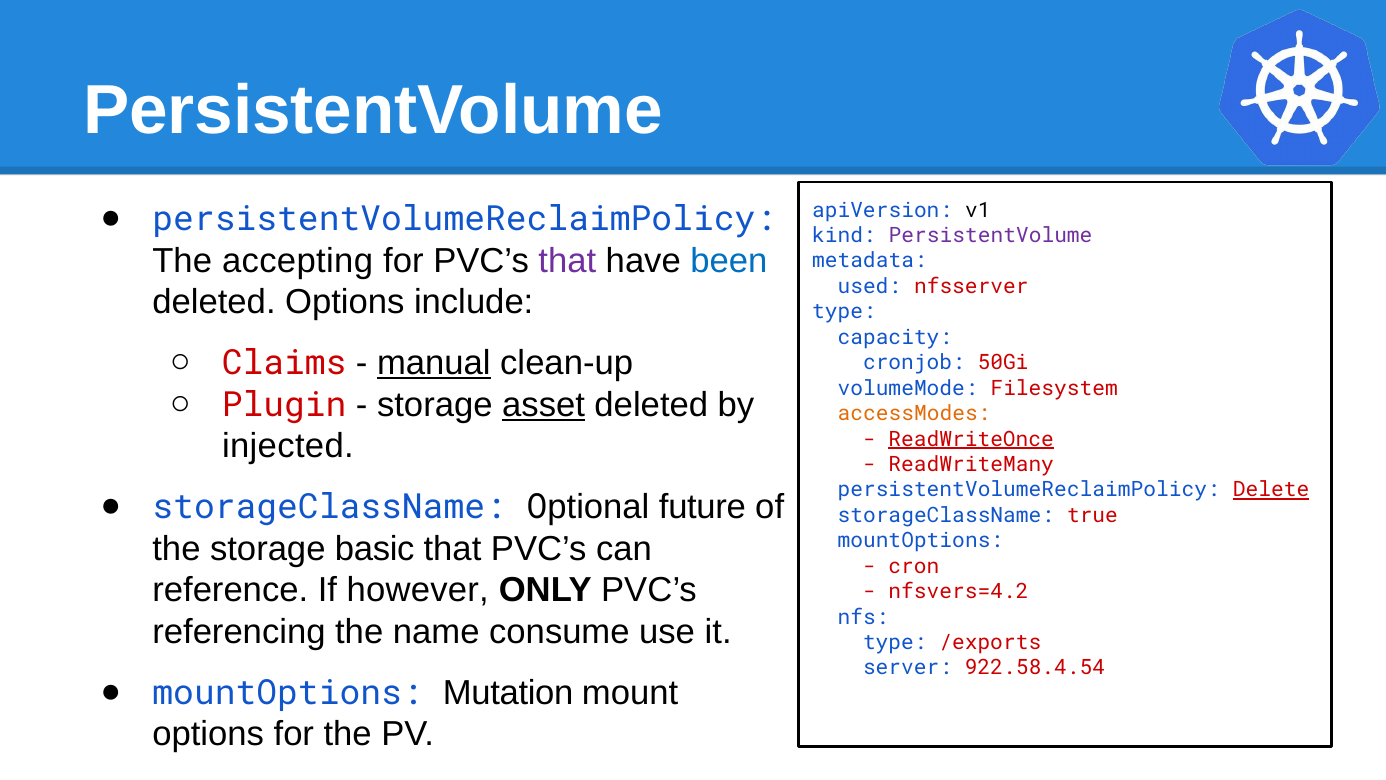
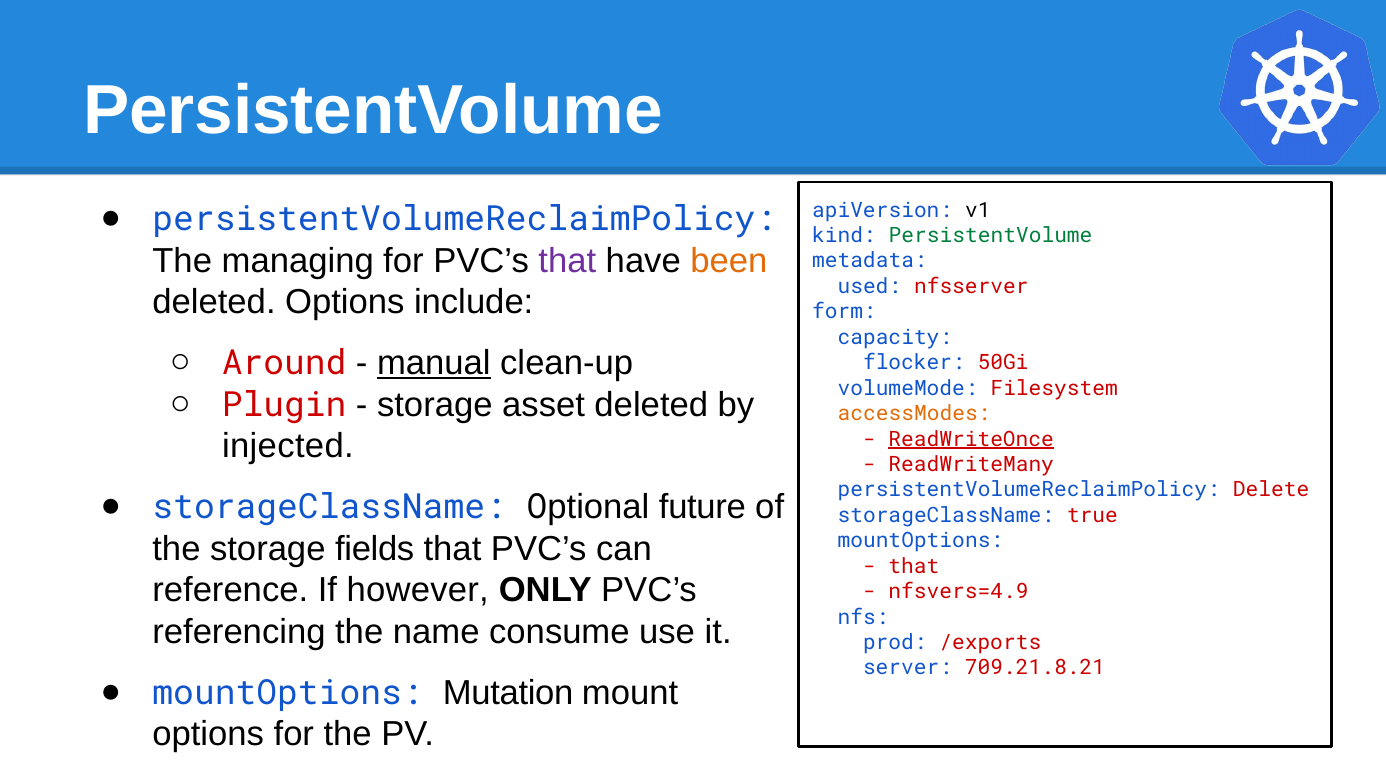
PersistentVolume colour: purple -> green (991, 235)
accepting: accepting -> managing (298, 261)
been colour: blue -> orange (729, 261)
type: type -> form (844, 312)
Claims: Claims -> Around (284, 363)
cronjob: cronjob -> flocker (914, 363)
asset underline: present -> none (544, 405)
Delete underline: present -> none (1271, 490)
basic: basic -> fields (375, 549)
cron: cron -> that (914, 566)
nfsvers=4.2: nfsvers=4.2 -> nfsvers=4.9 (958, 591)
type: type -> prod (895, 642)
922.58.4.54: 922.58.4.54 -> 709.21.8.21 (1035, 668)
